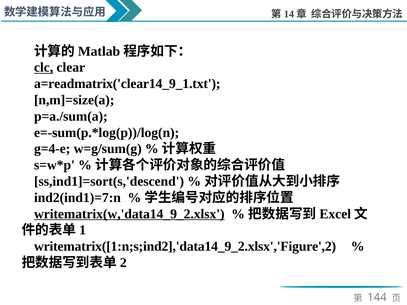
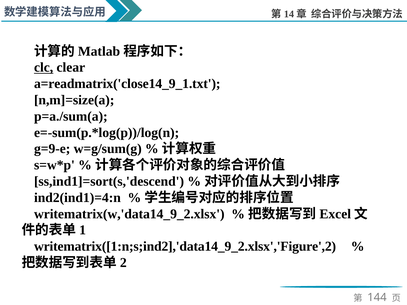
a=readmatrix('clear14_9_1.txt: a=readmatrix('clear14_9_1.txt -> a=readmatrix('close14_9_1.txt (127, 84)
g=4-e: g=4-e -> g=9-e (52, 149)
ind2(ind1)=7:n: ind2(ind1)=7:n -> ind2(ind1)=4:n (77, 198)
writematrix(w,'data14_9_2.xlsx underline: present -> none (129, 214)
